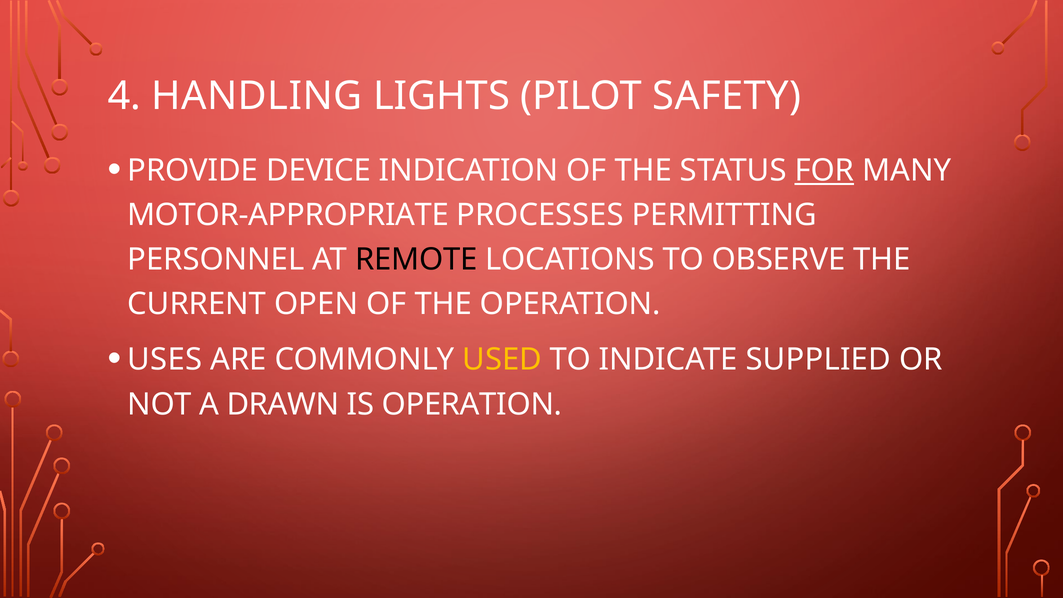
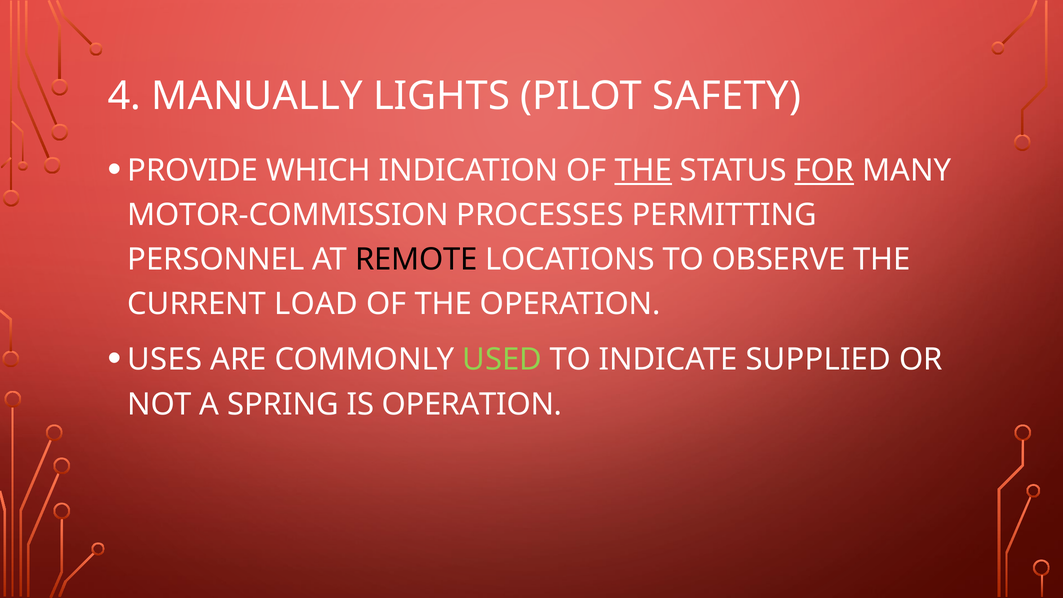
HANDLING: HANDLING -> MANUALLY (257, 96)
DEVICE: DEVICE -> WHICH (318, 170)
THE underline: none -> present (643, 170)
MOTOR-APPROPRIATE: MOTOR-APPROPRIATE -> MOTOR-COMMISSION (288, 215)
OPEN: OPEN -> LOAD (316, 304)
USED colour: yellow -> light green (502, 360)
DRAWN: DRAWN -> SPRING (283, 404)
